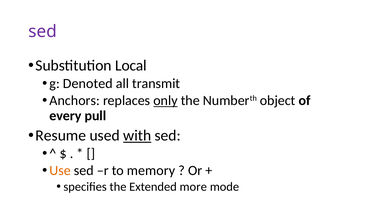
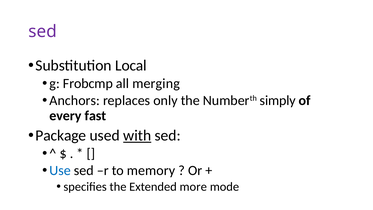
Denoted: Denoted -> Frobcmp (88, 83)
transmit: transmit -> merging (156, 83)
only underline: present -> none (165, 100)
object: object -> simply (278, 100)
pull: pull -> fast (95, 116)
Resume: Resume -> Package (61, 135)
Use colour: orange -> blue (60, 170)
